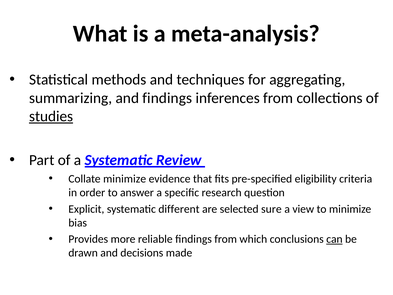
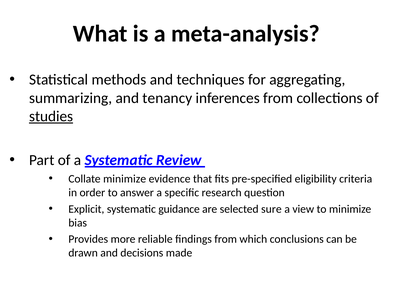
and findings: findings -> tenancy (167, 98)
different: different -> guidance (179, 209)
can underline: present -> none (334, 239)
